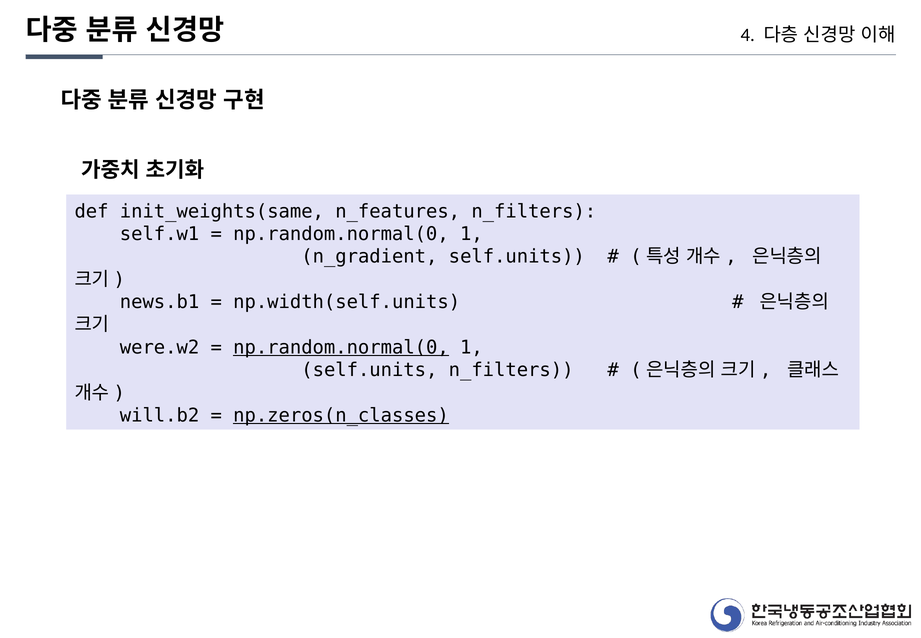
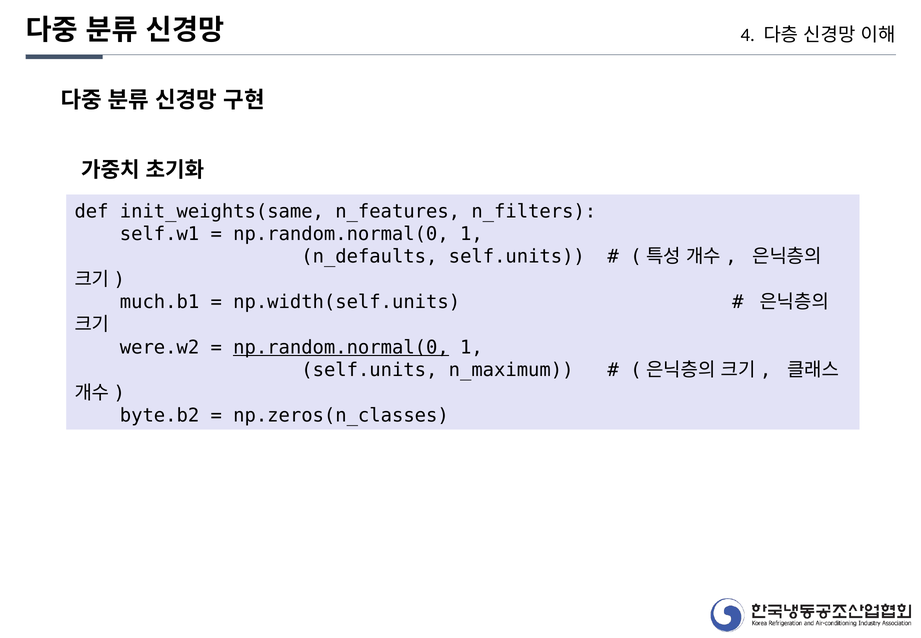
n_gradient: n_gradient -> n_defaults (369, 257)
news.b1: news.b1 -> much.b1 (160, 302)
self.units n_filters: n_filters -> n_maximum (511, 370)
will.b2: will.b2 -> byte.b2 (160, 415)
np.zeros(n_classes underline: present -> none (341, 415)
